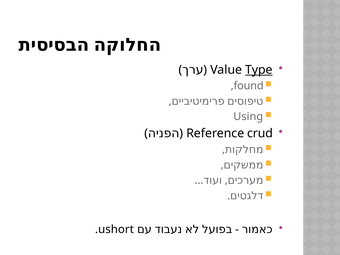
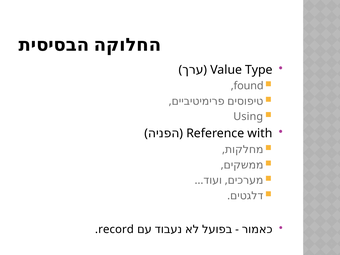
Type underline: present -> none (259, 70)
crud: crud -> with (260, 133)
ushort: ushort -> record (116, 229)
